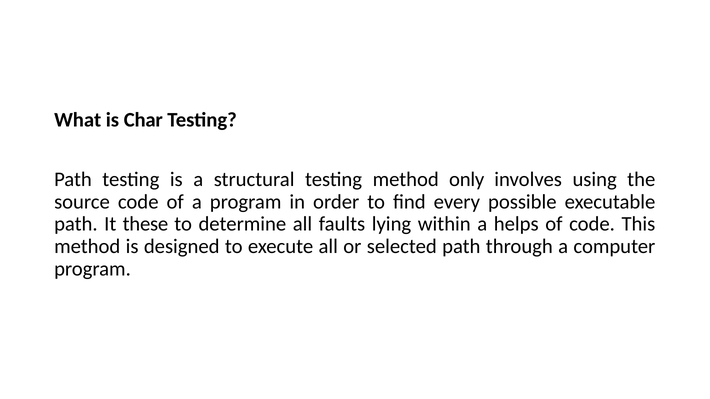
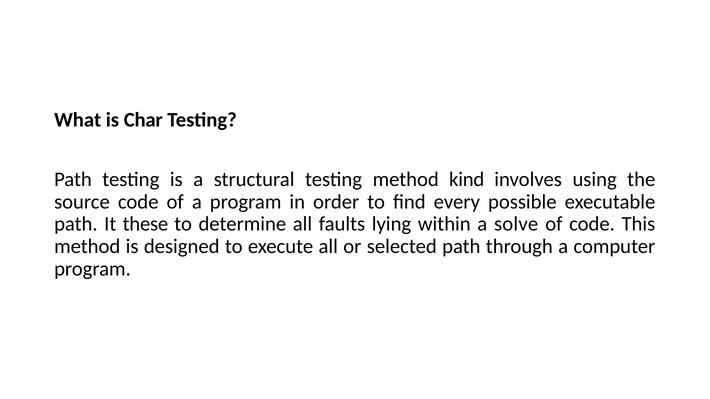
only: only -> kind (467, 180)
helps: helps -> solve (516, 224)
